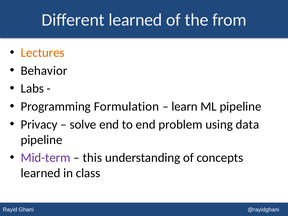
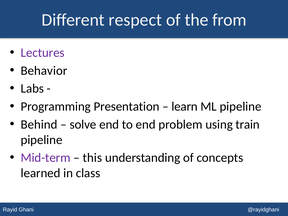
Different learned: learned -> respect (135, 20)
Lectures colour: orange -> purple (43, 53)
Formulation: Formulation -> Presentation (127, 106)
Privacy: Privacy -> Behind (39, 124)
data: data -> train (248, 124)
